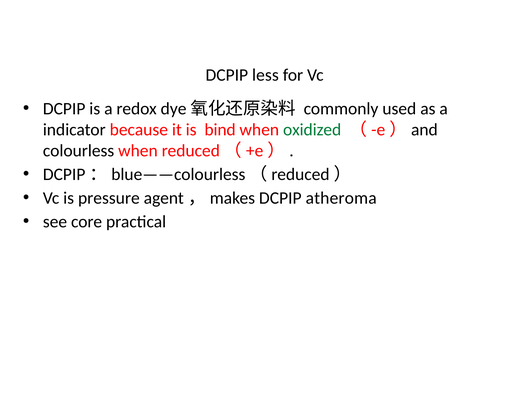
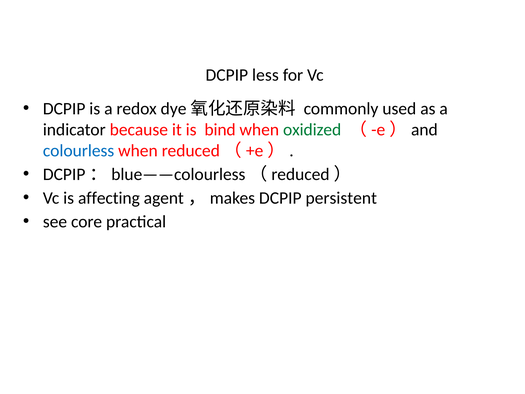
colourless colour: black -> blue (79, 151)
pressure: pressure -> affecting (109, 198)
atheroma: atheroma -> persistent (341, 198)
